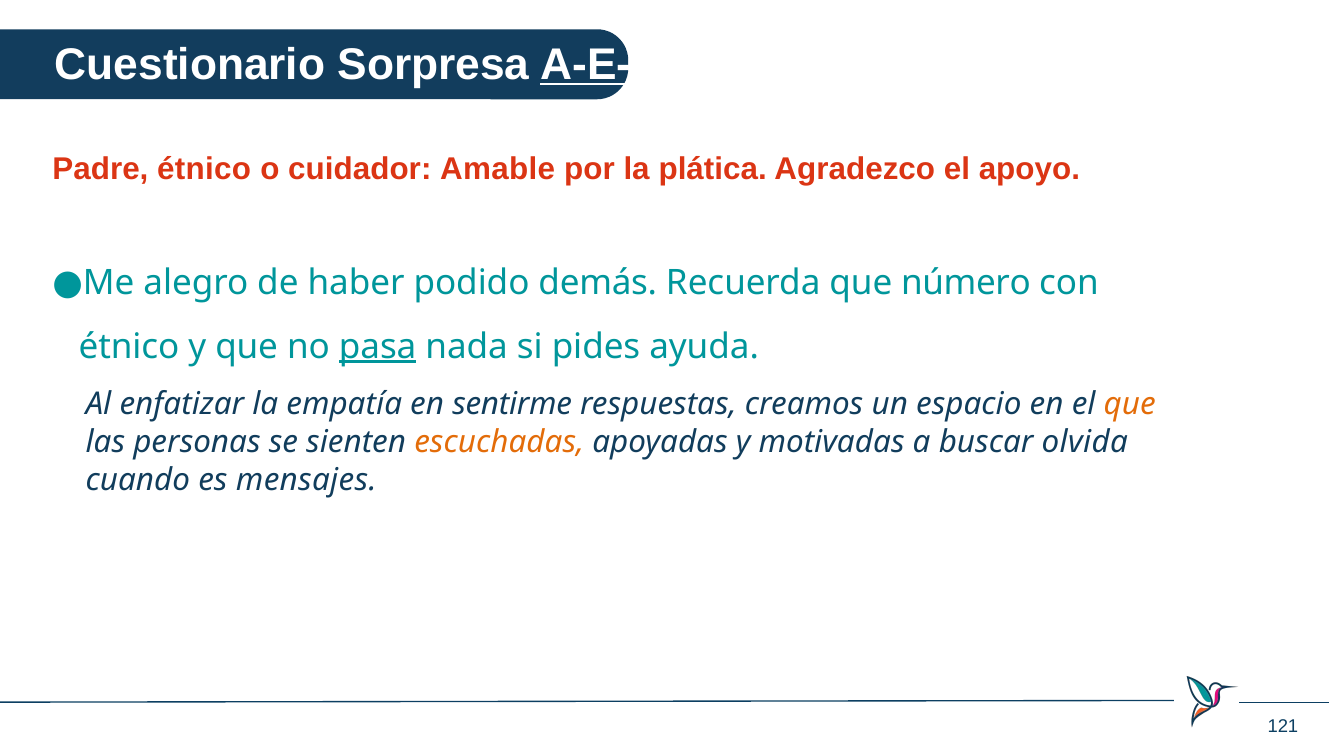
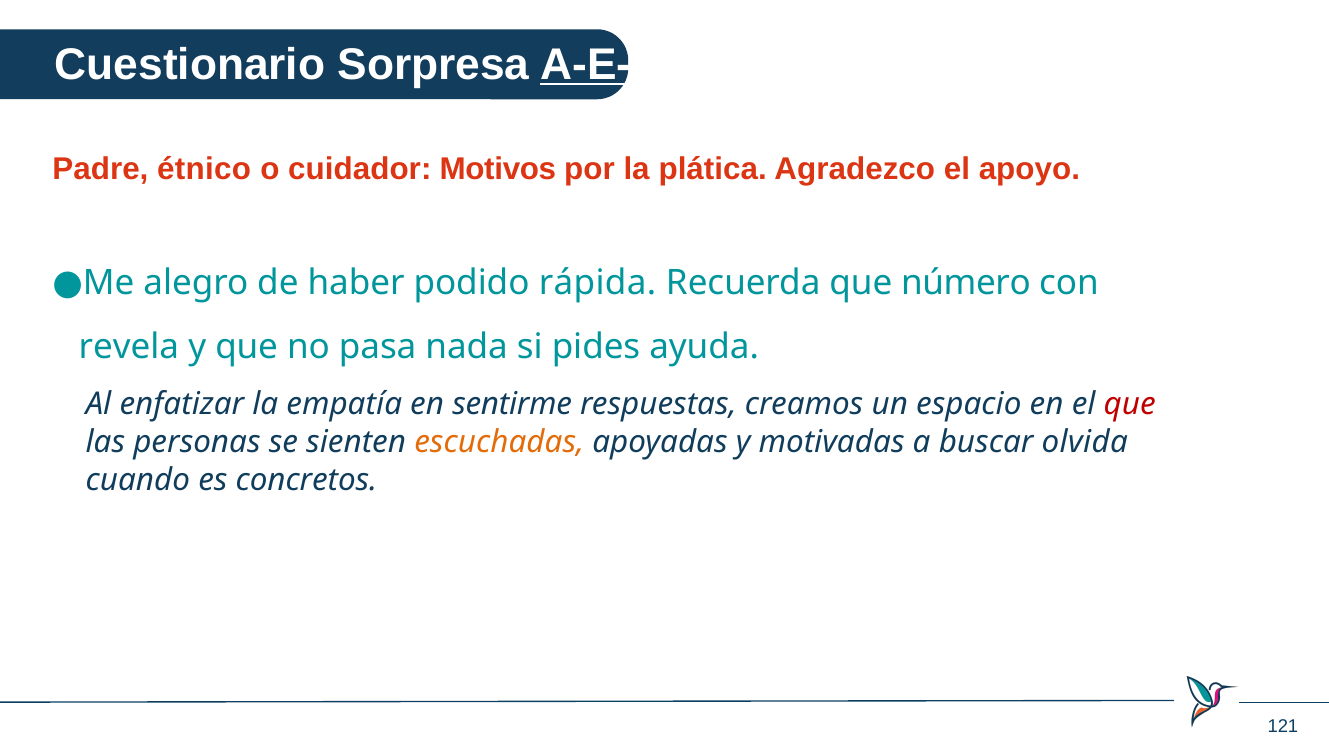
Amable: Amable -> Motivos (498, 169)
demás: demás -> rápida (598, 283)
étnico: étnico -> revela (129, 346)
pasa underline: present -> none (378, 346)
que colour: orange -> red (1130, 404)
mensajes: mensajes -> concretos (306, 480)
